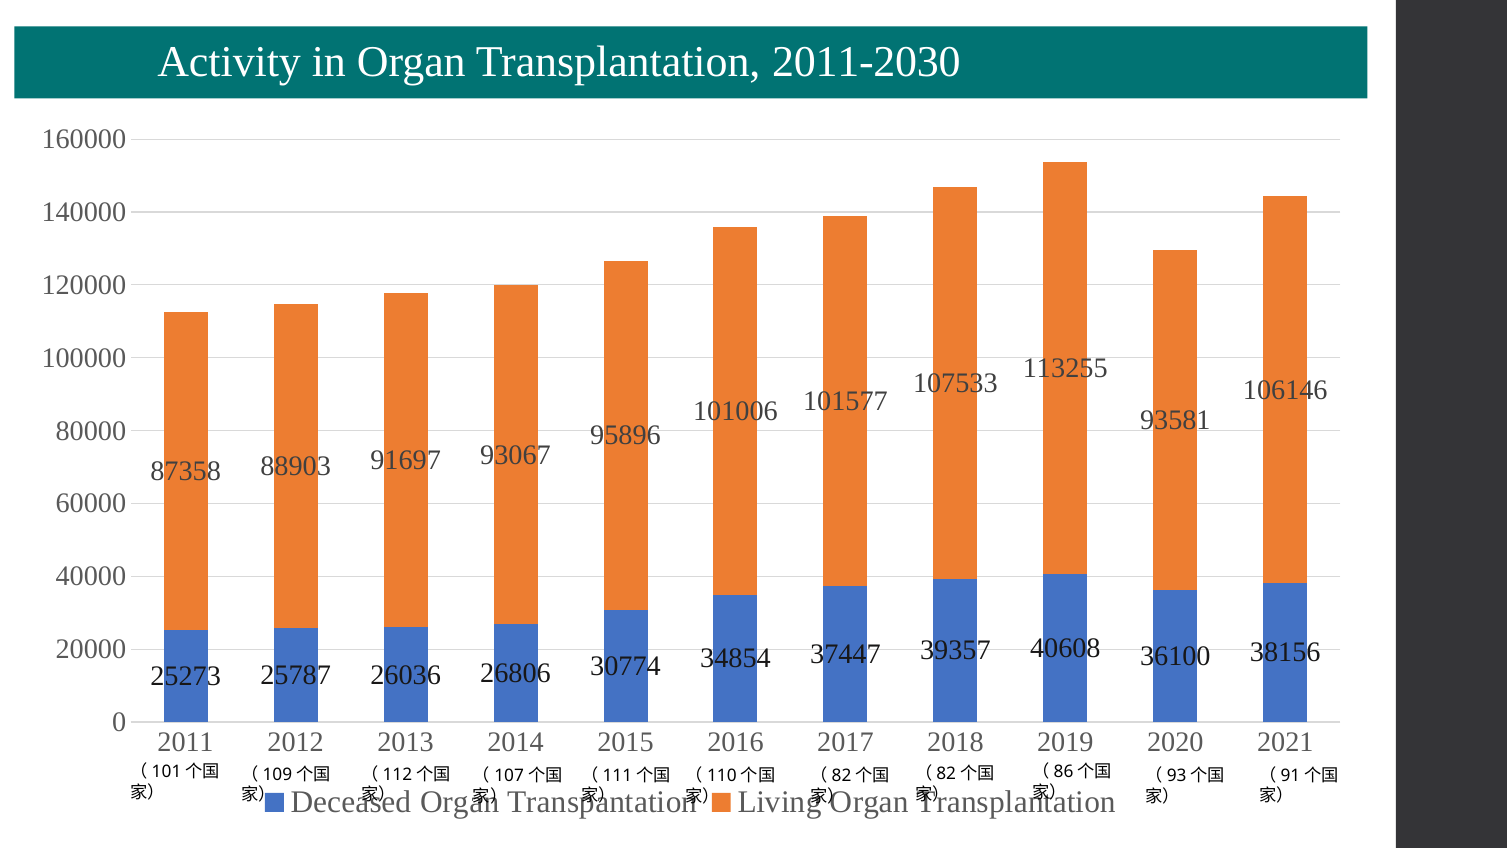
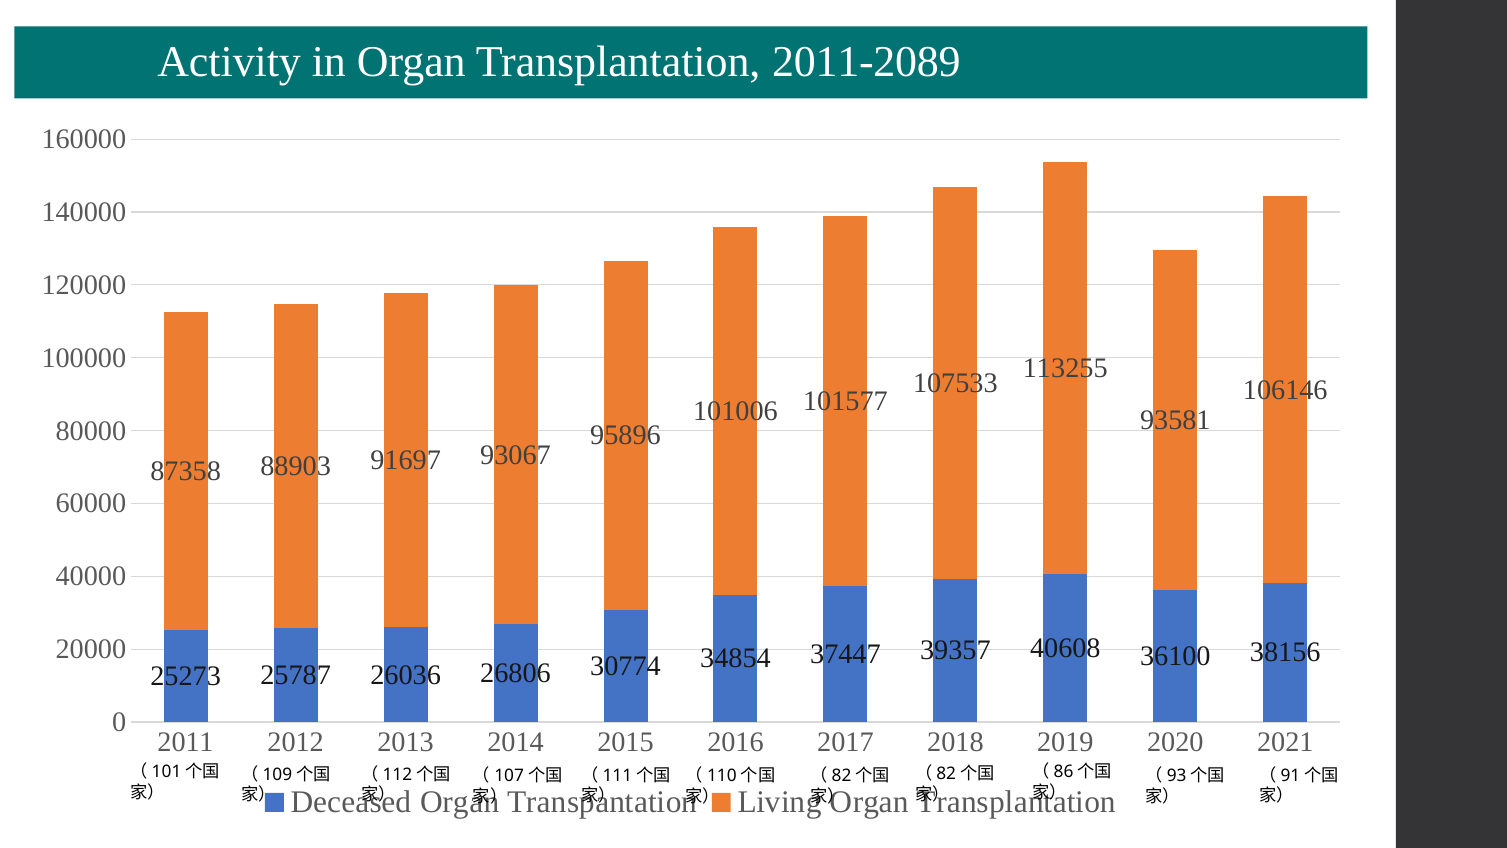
2011-2030: 2011-2030 -> 2011-2089 (866, 62)
